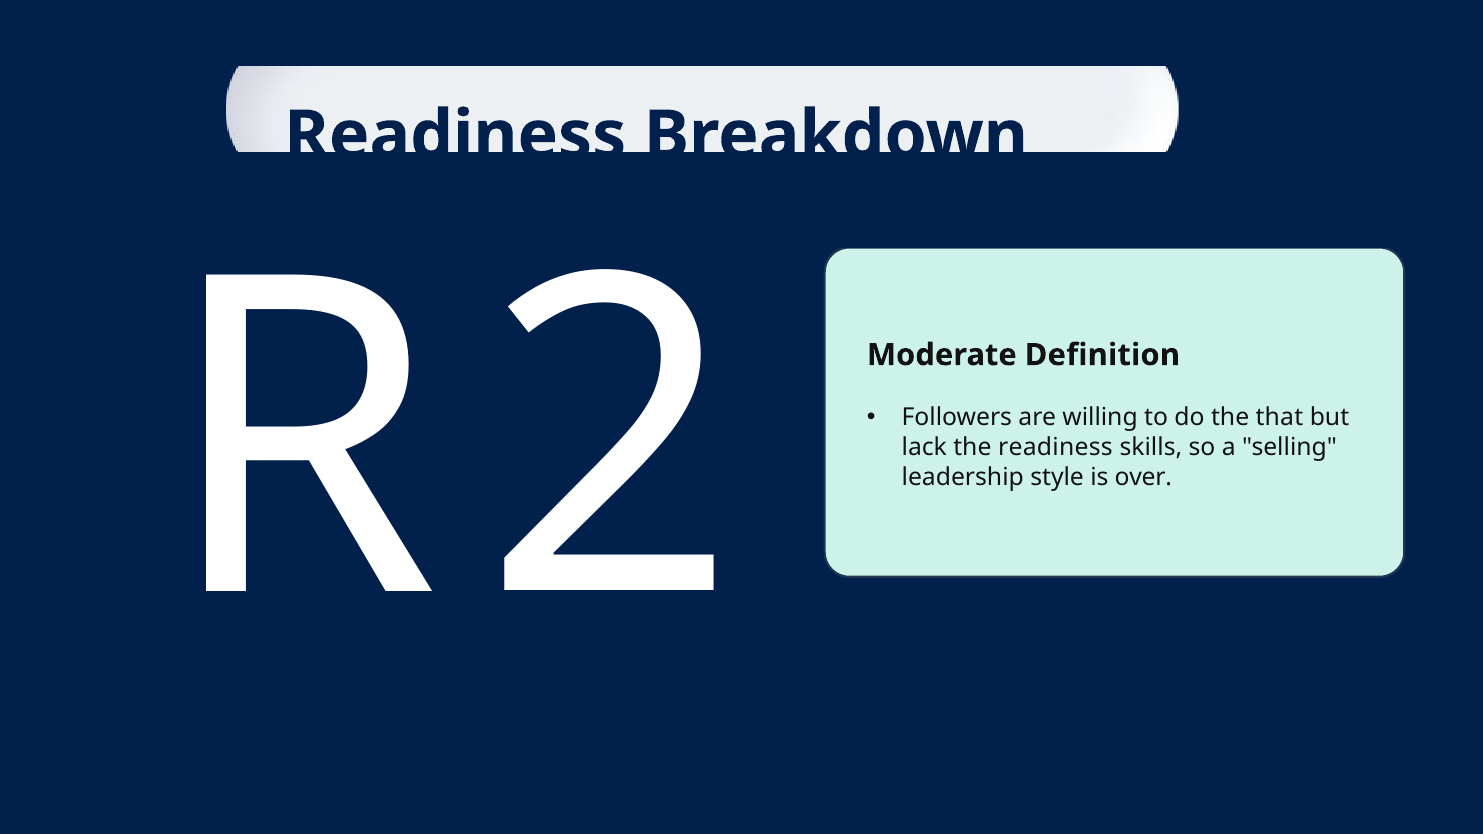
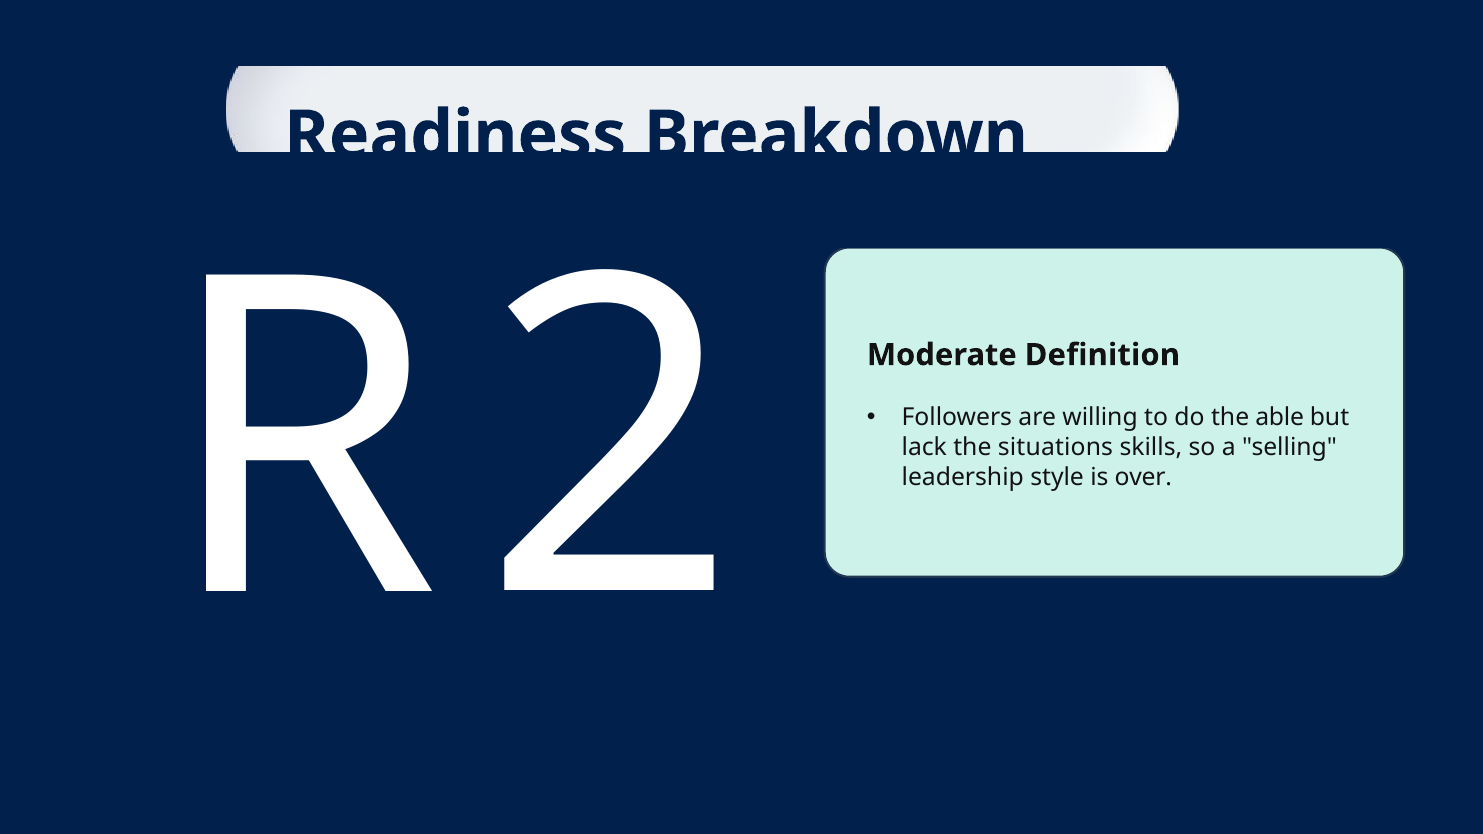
that: that -> able (1280, 418)
the readiness: readiness -> situations (1056, 447)
